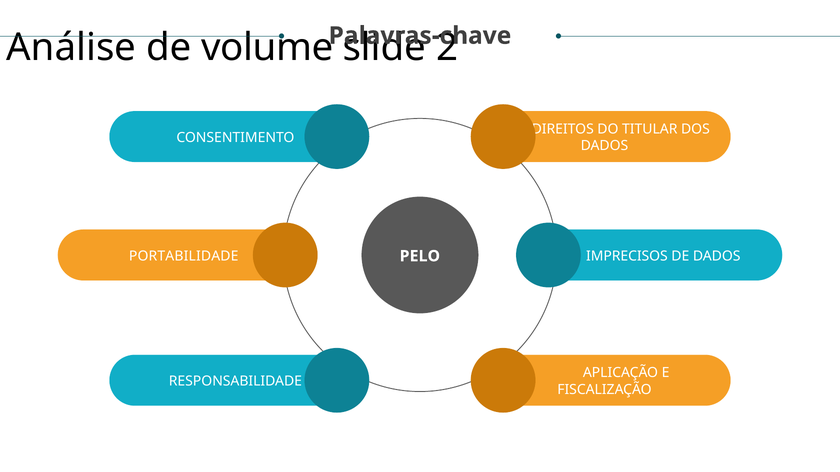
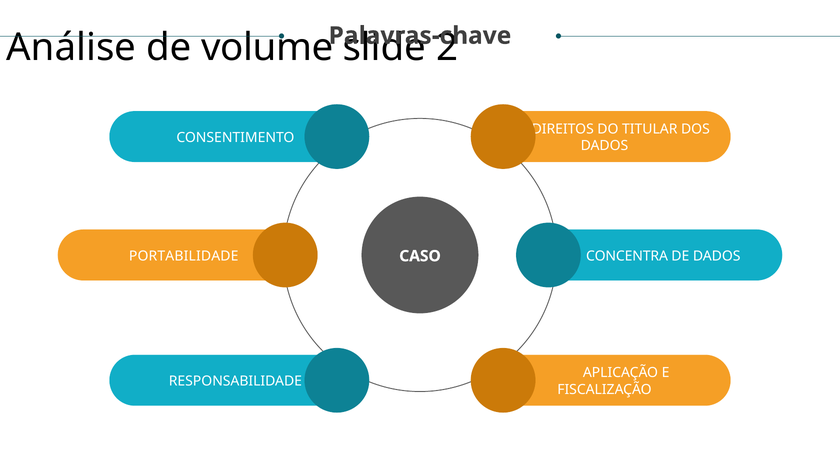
IMPRECISOS: IMPRECISOS -> CONCENTRA (627, 256)
PELO: PELO -> CASO (420, 256)
